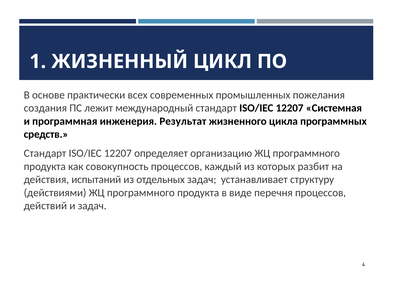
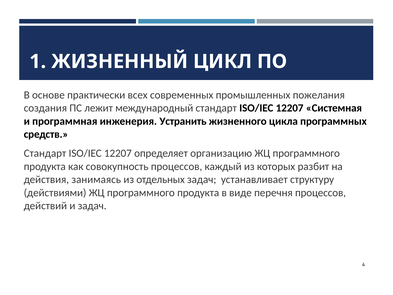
Результат: Результат -> Устранить (183, 121)
испытаний: испытаний -> занимаясь (96, 179)
